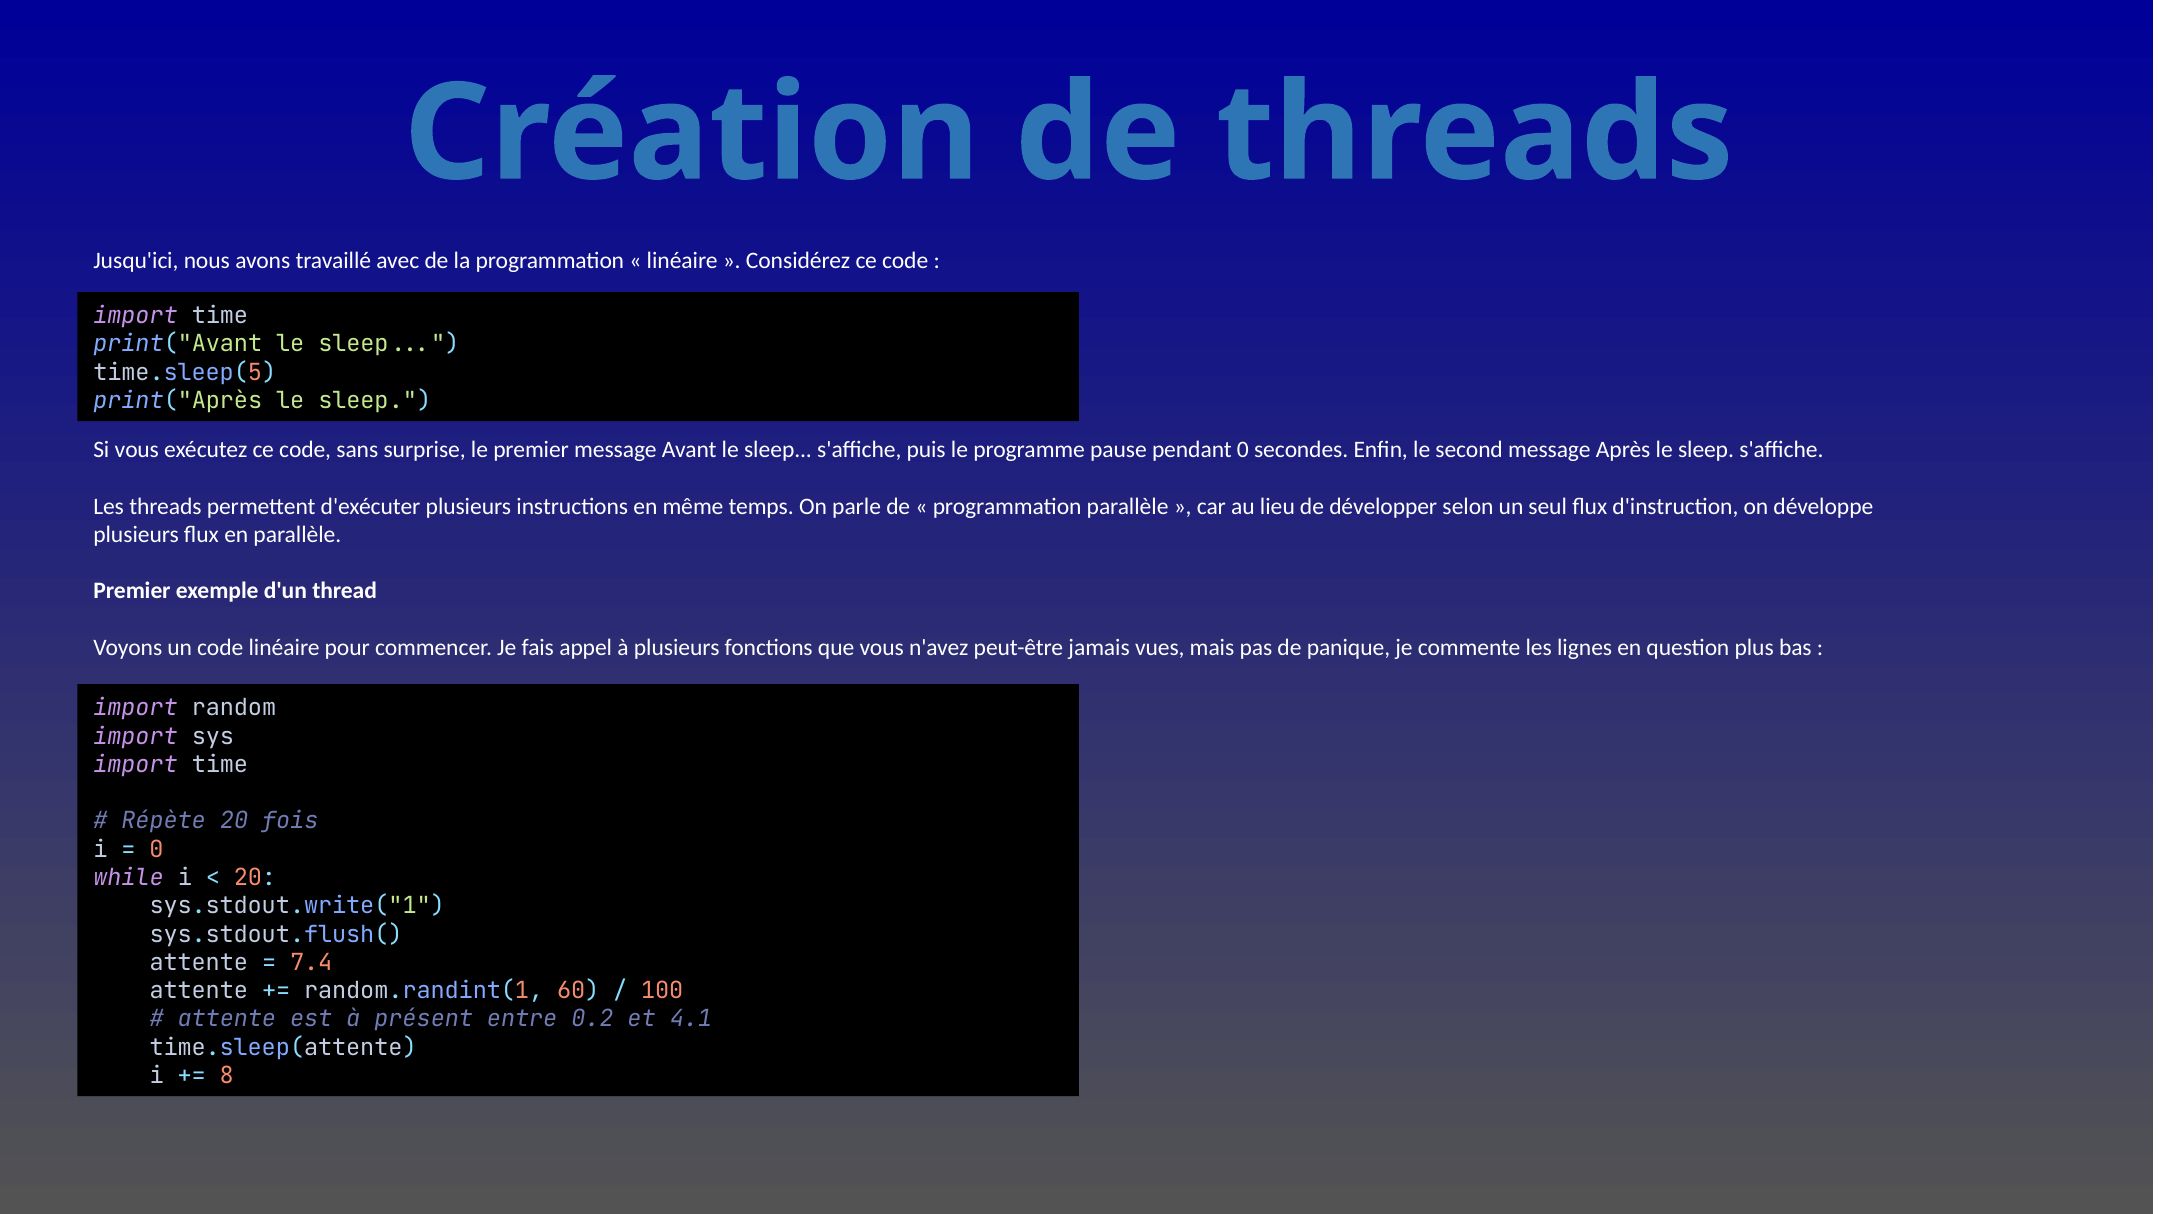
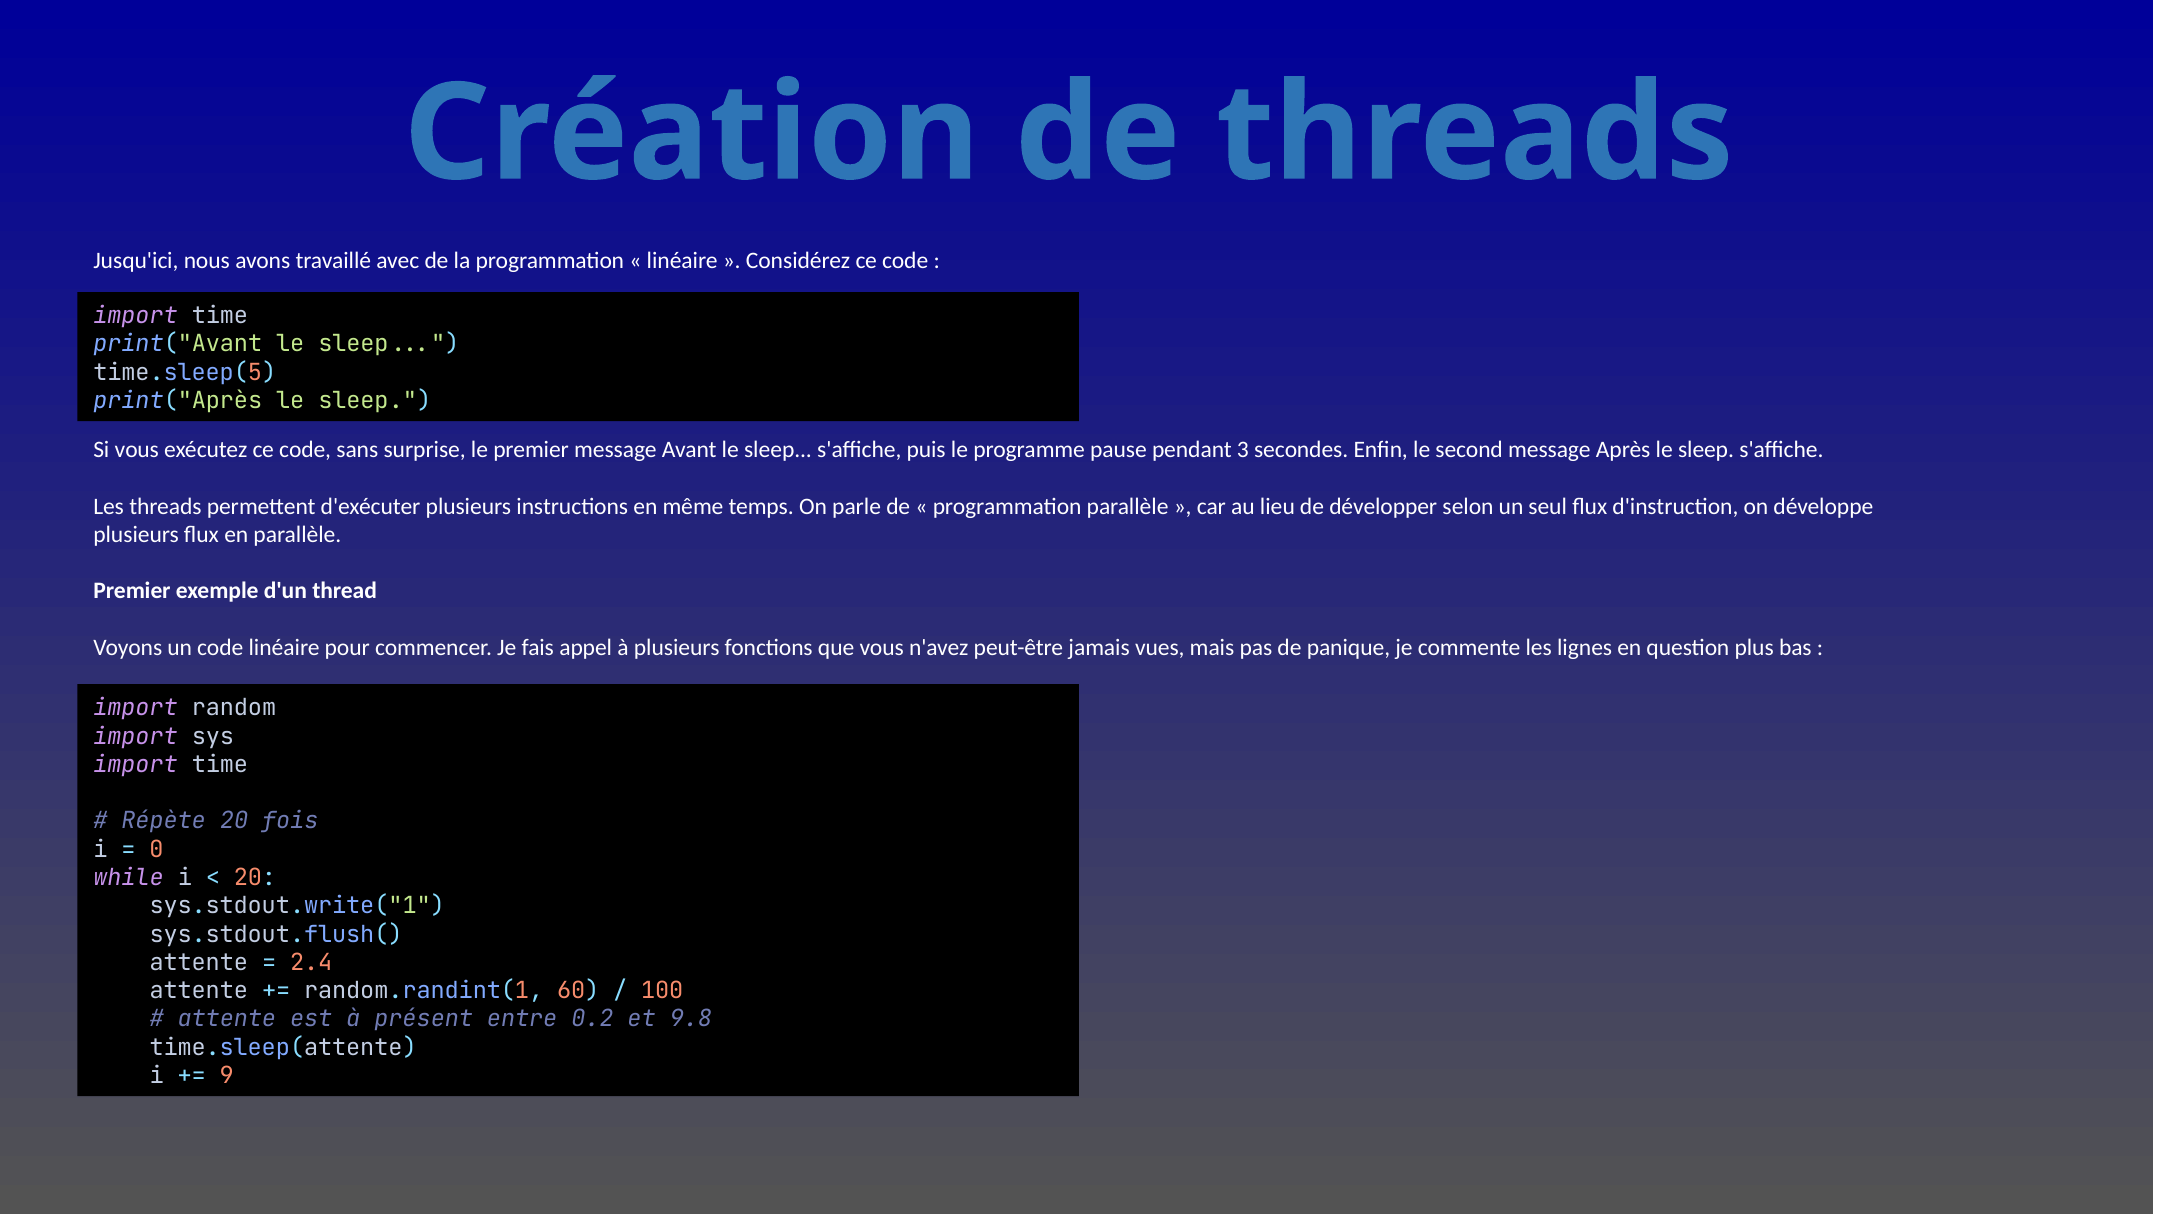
pendant 0: 0 -> 3 (1243, 450)
7.4: 7.4 -> 2.4 (311, 962)
4.1: 4.1 -> 9.8 (691, 1019)
8: 8 -> 9 (227, 1076)
